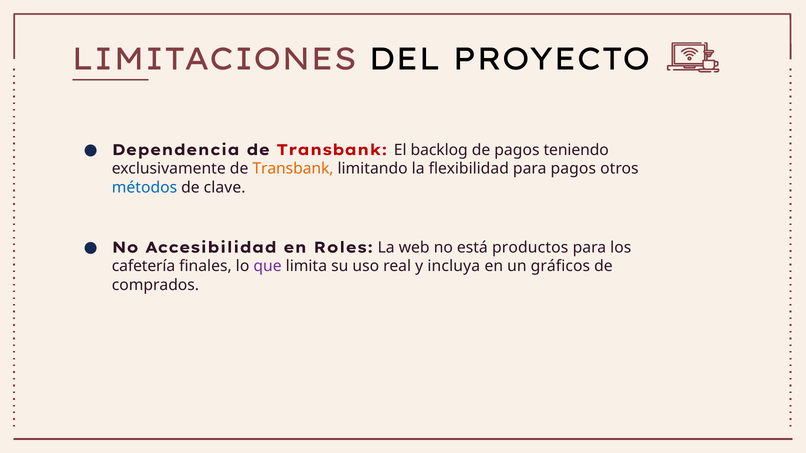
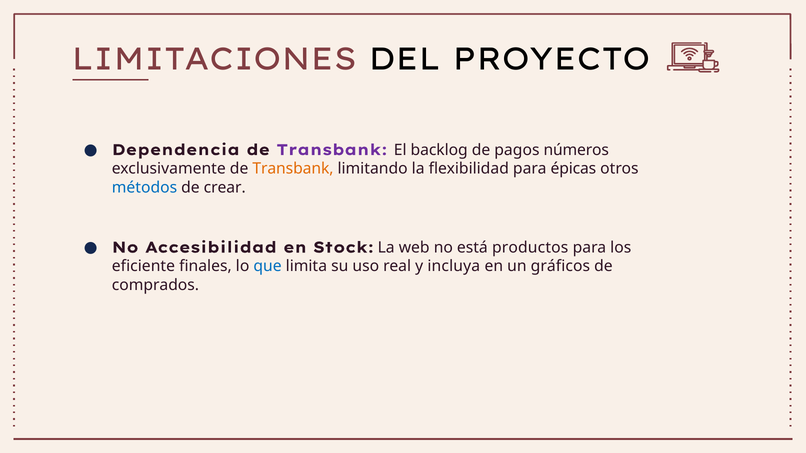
Transbank colour: red -> purple (332, 150)
teniendo: teniendo -> números (576, 150)
para pagos: pagos -> épicas (573, 169)
clave: clave -> crear (225, 188)
Roles: Roles -> Stock (343, 248)
cafetería: cafetería -> eficiente (143, 267)
que colour: purple -> blue (268, 267)
